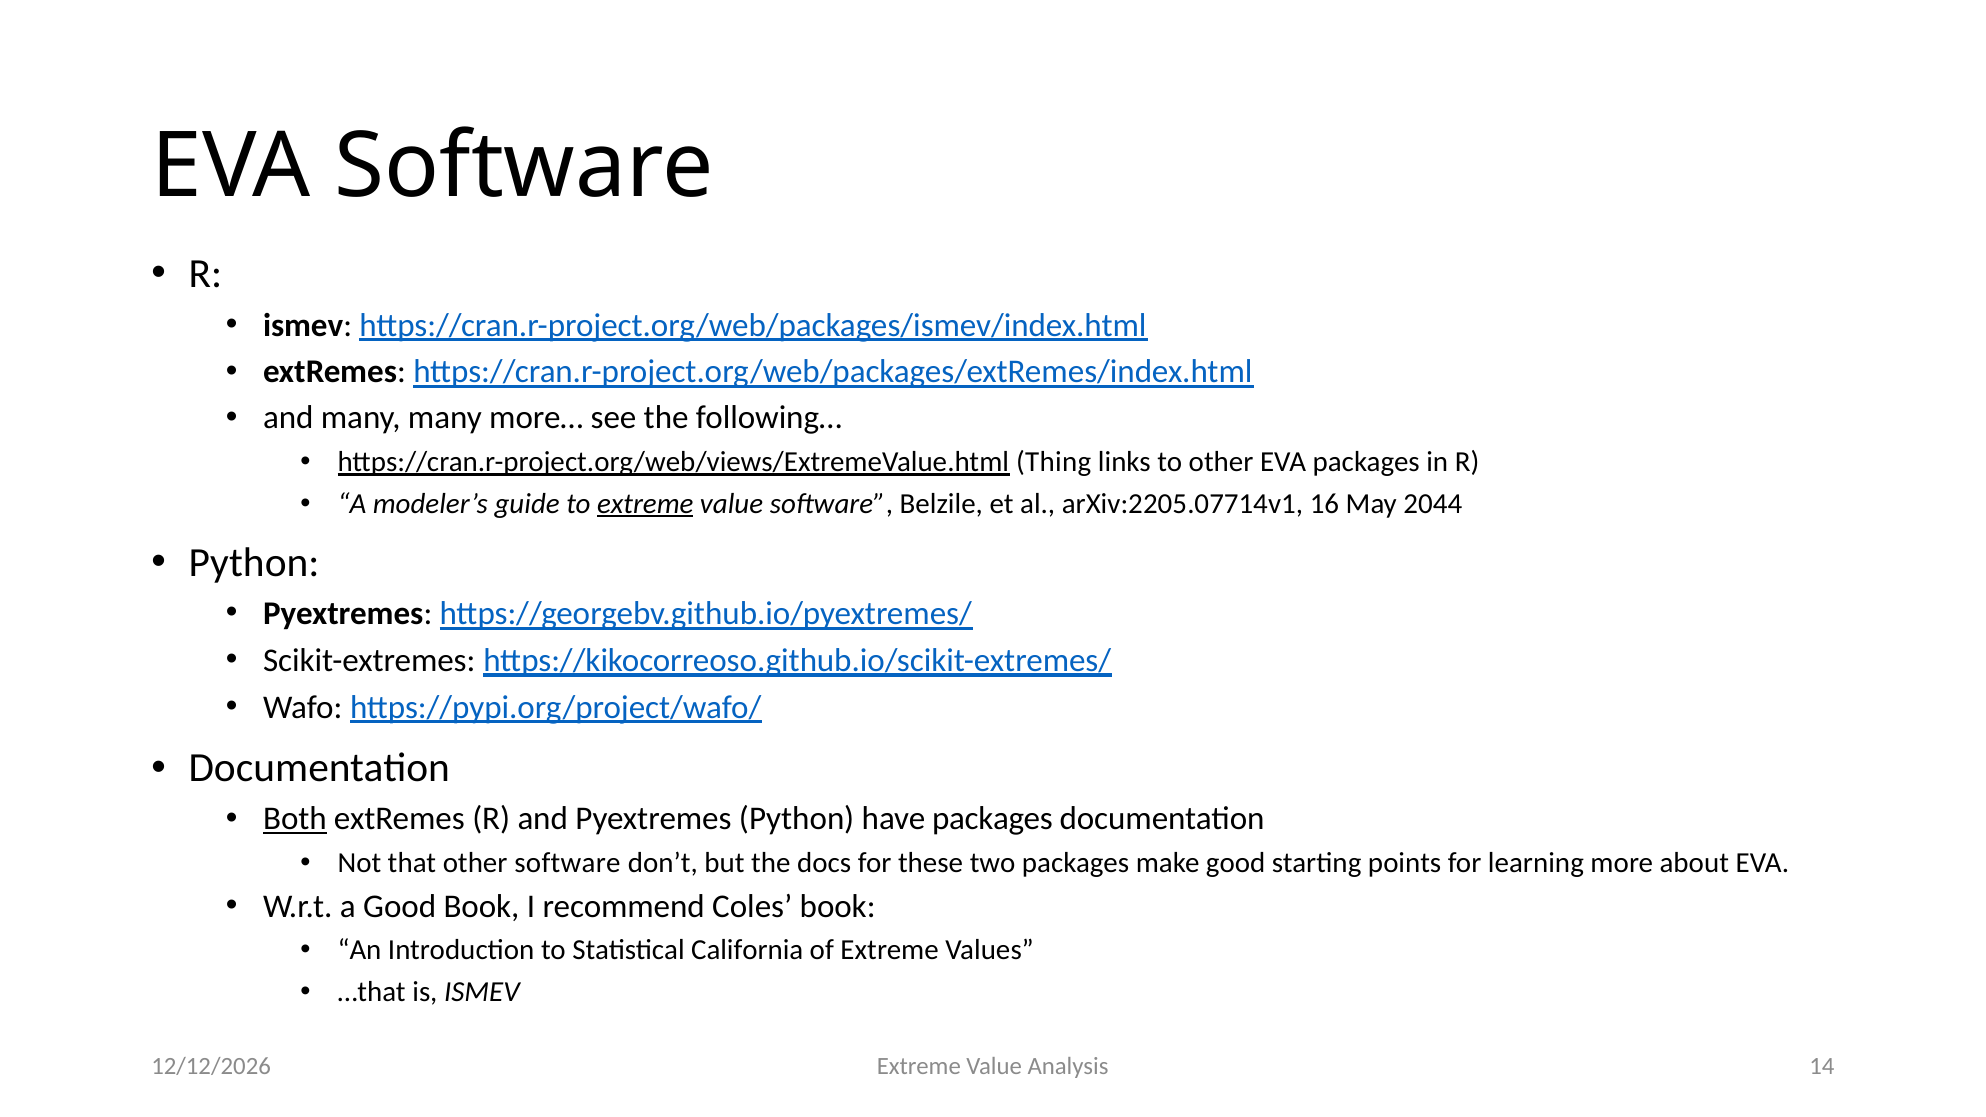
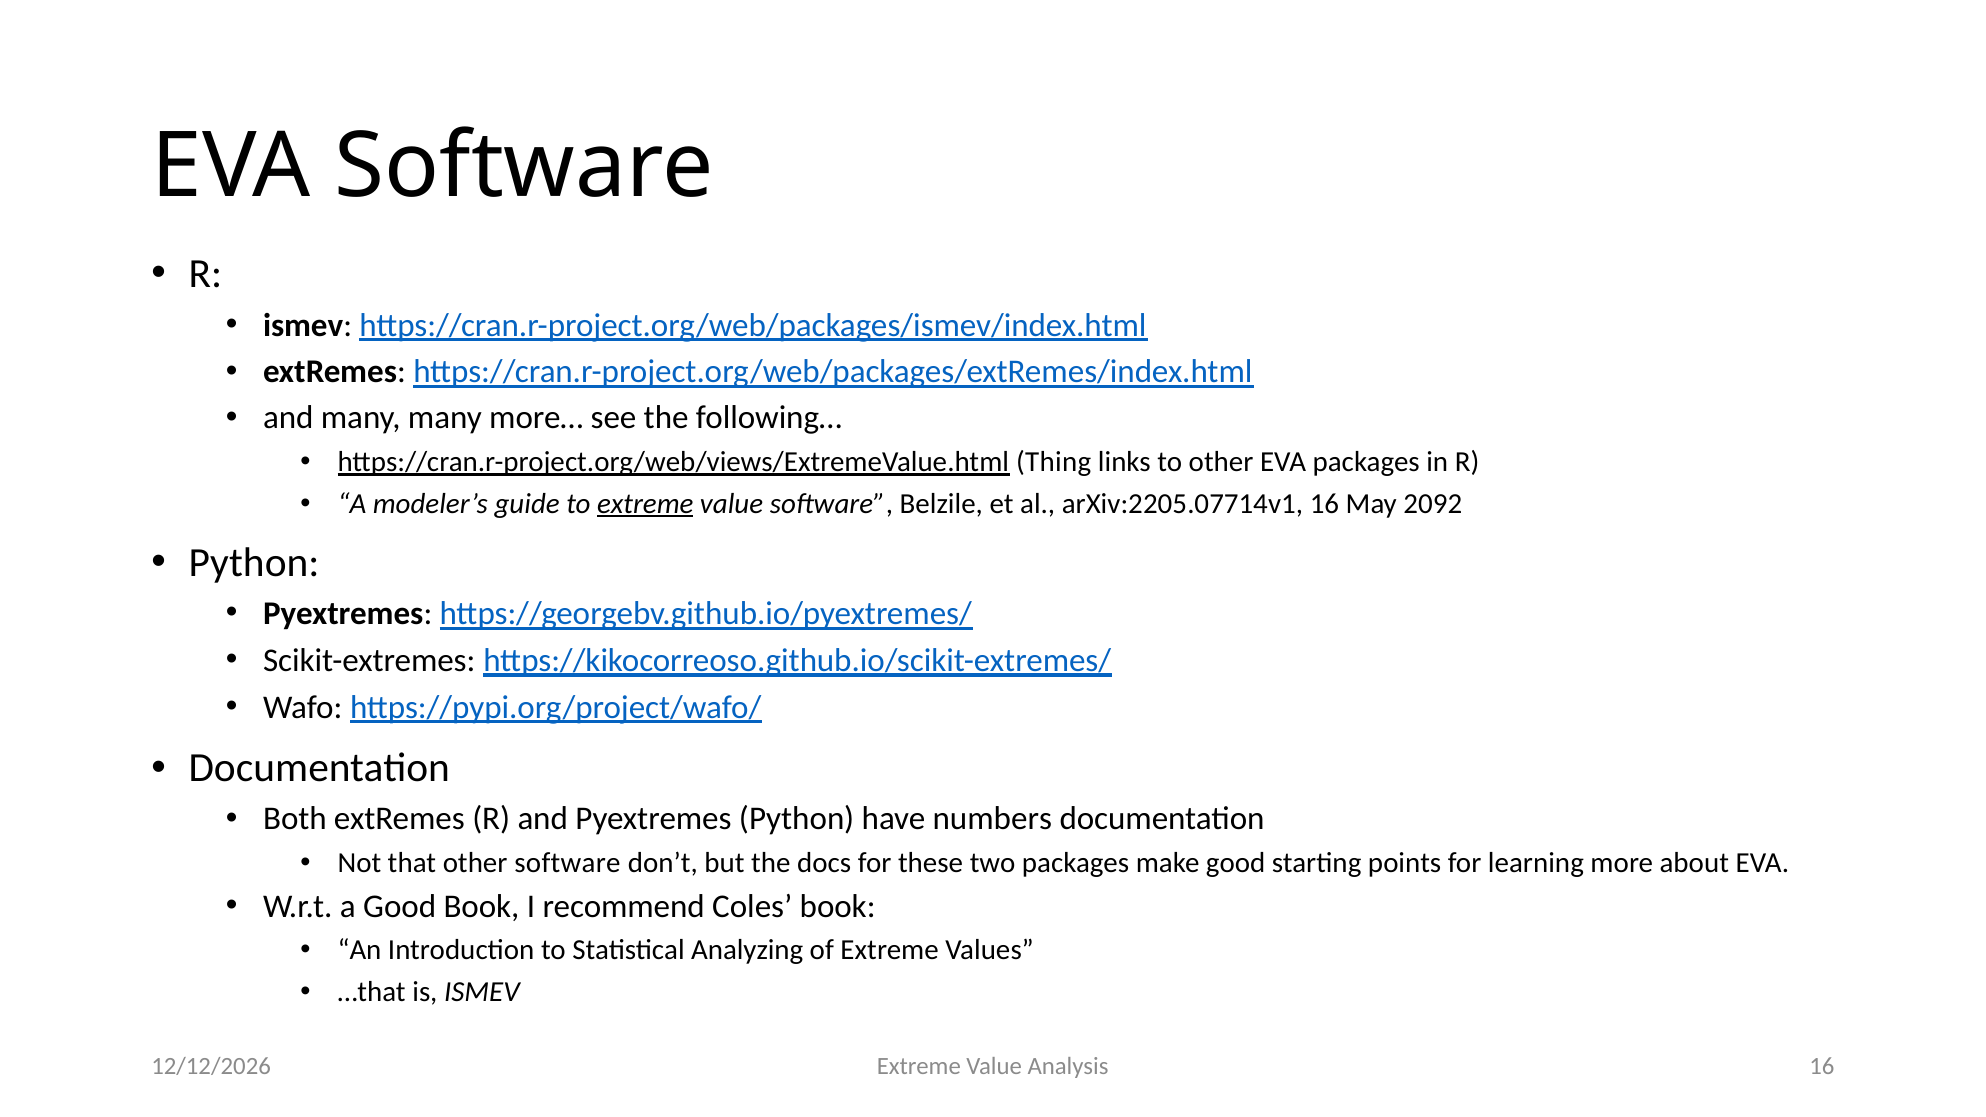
2044: 2044 -> 2092 (1433, 504)
Both underline: present -> none (295, 819)
have packages: packages -> numbers (992, 819)
California: California -> Analyzing (747, 950)
Analysis 14: 14 -> 16 (1822, 1067)
